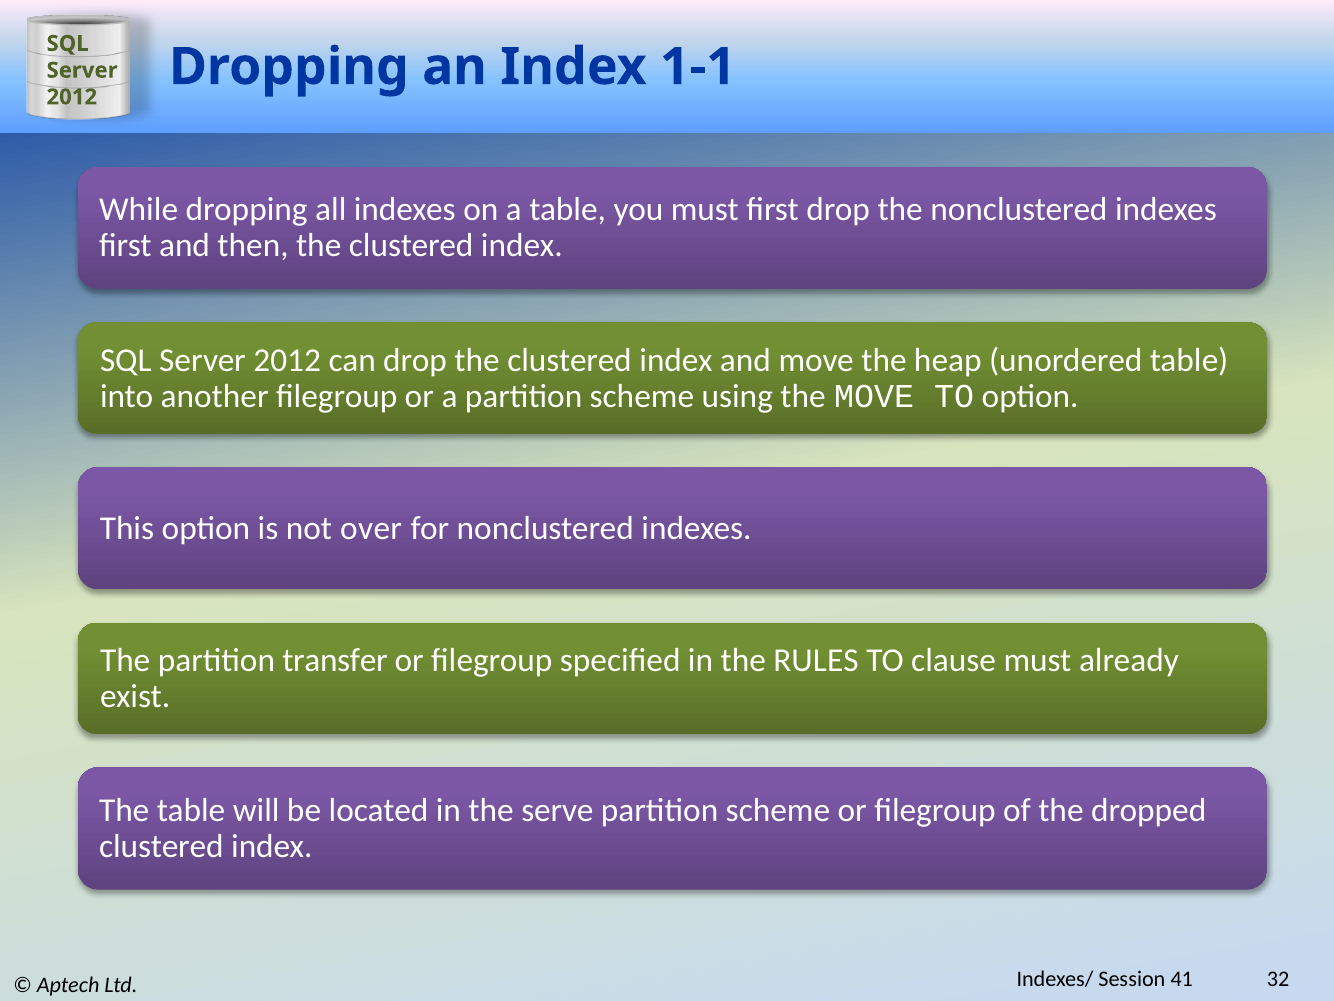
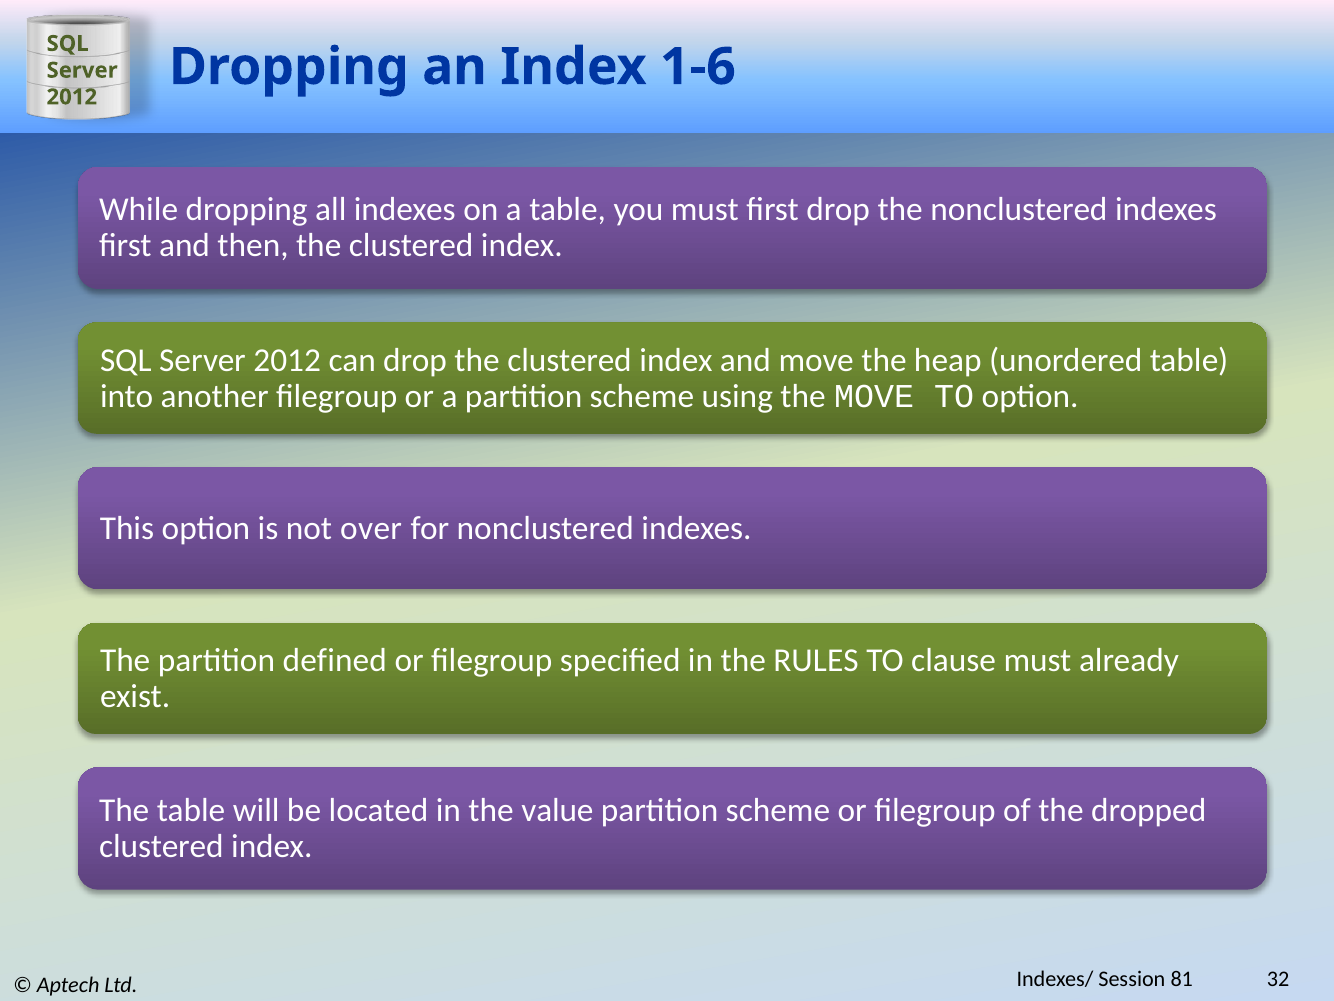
1-1: 1-1 -> 1-6 (698, 67)
transfer: transfer -> defined (335, 660)
serve: serve -> value (557, 810)
41: 41 -> 81 (1182, 979)
